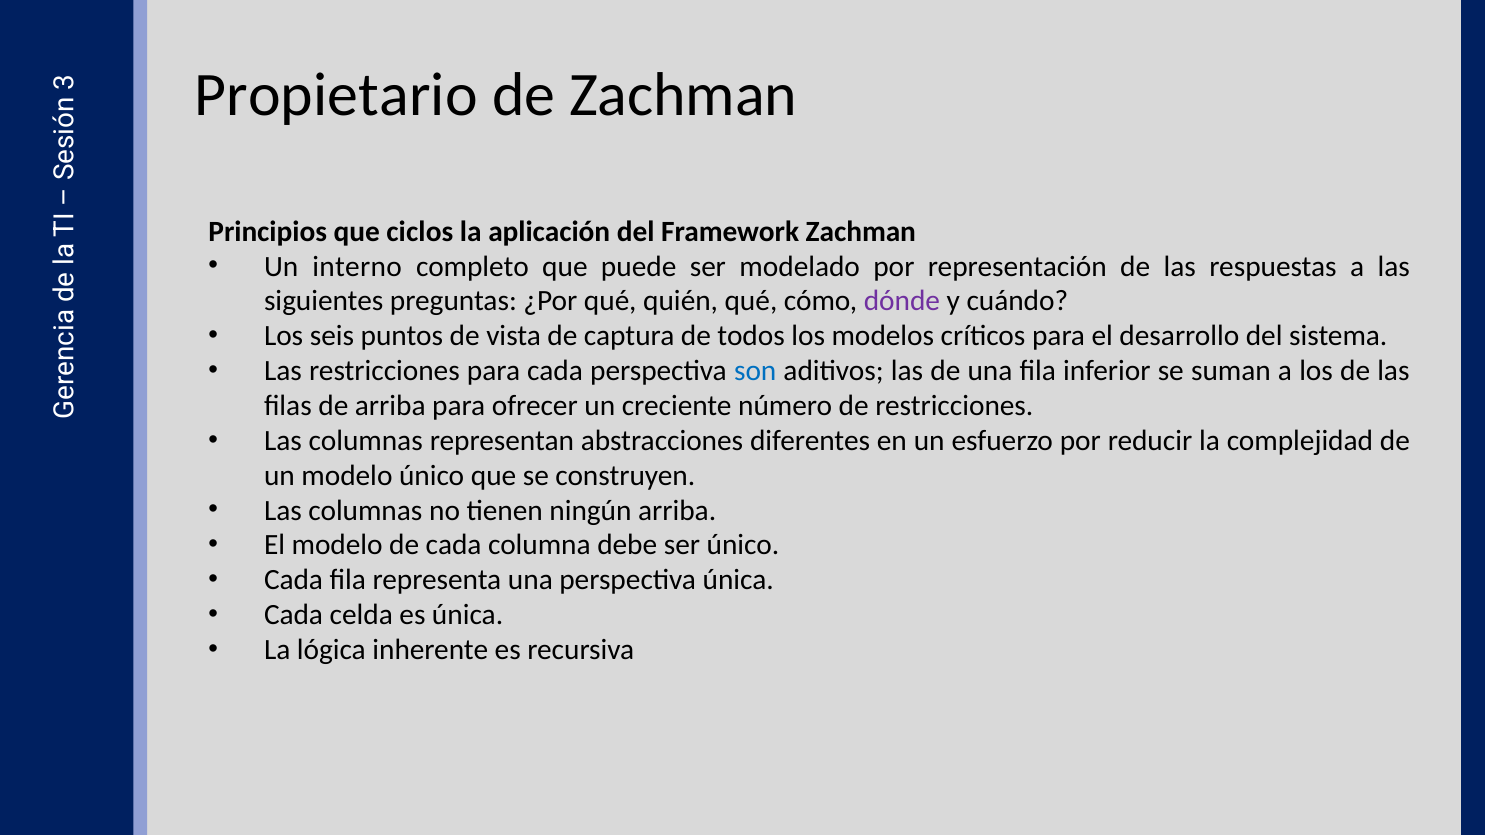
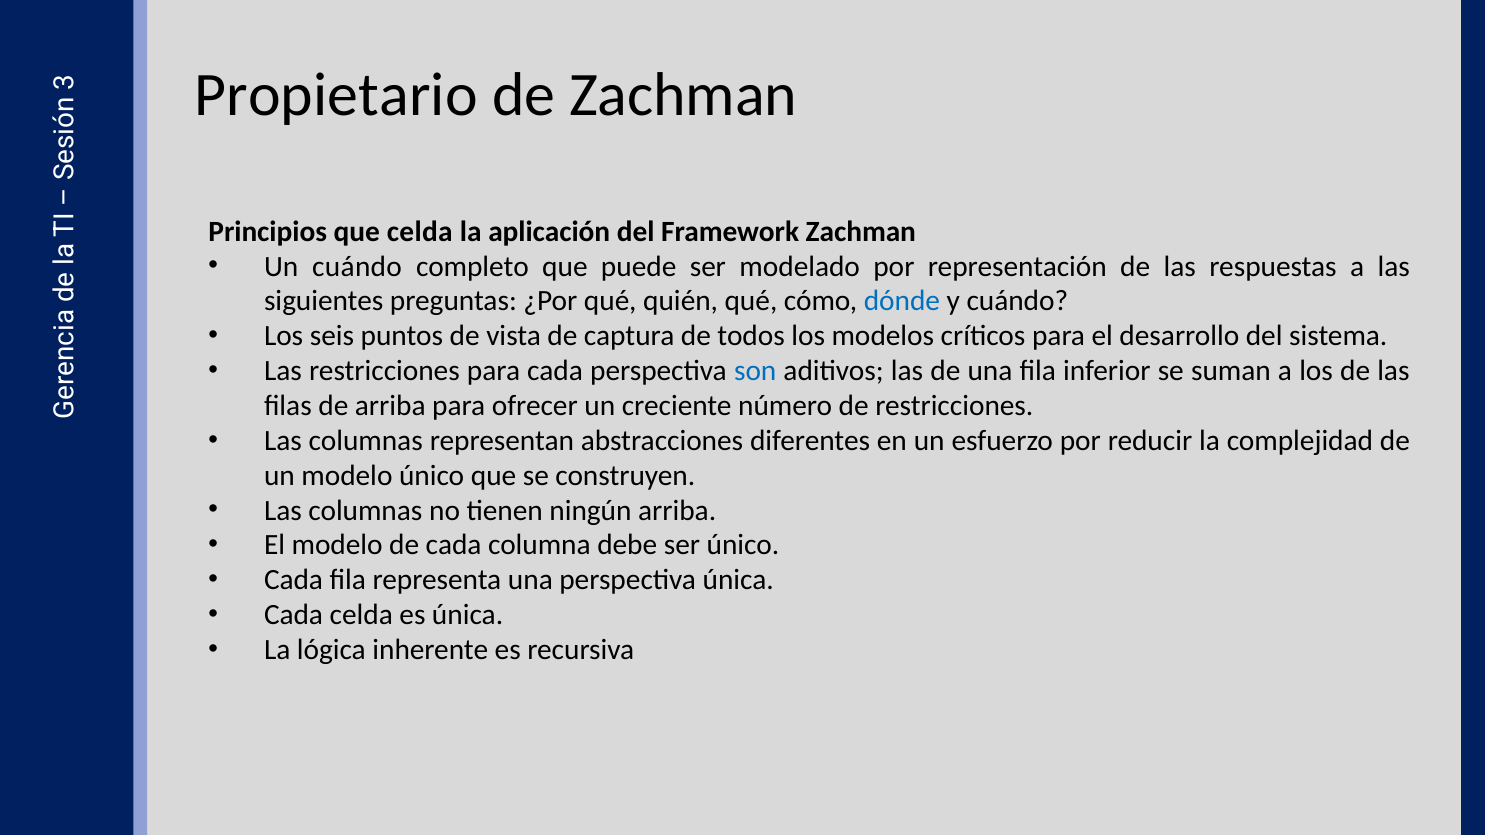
que ciclos: ciclos -> celda (420, 232)
Un interno: interno -> cuándo (357, 267)
dónde colour: purple -> blue (902, 301)
